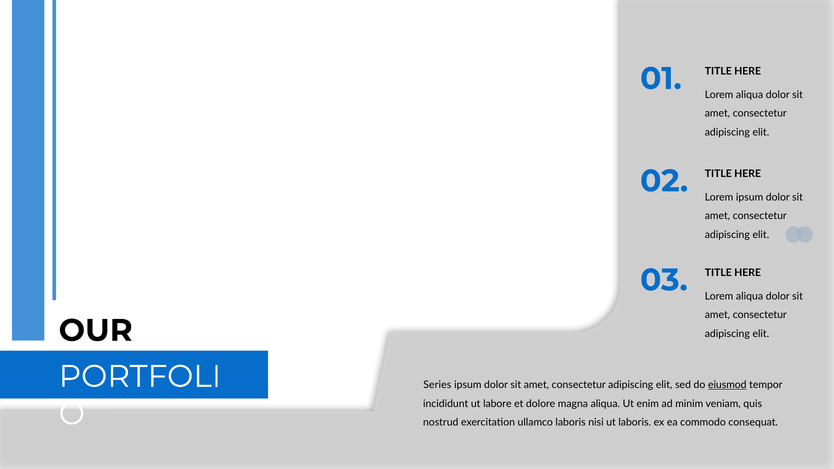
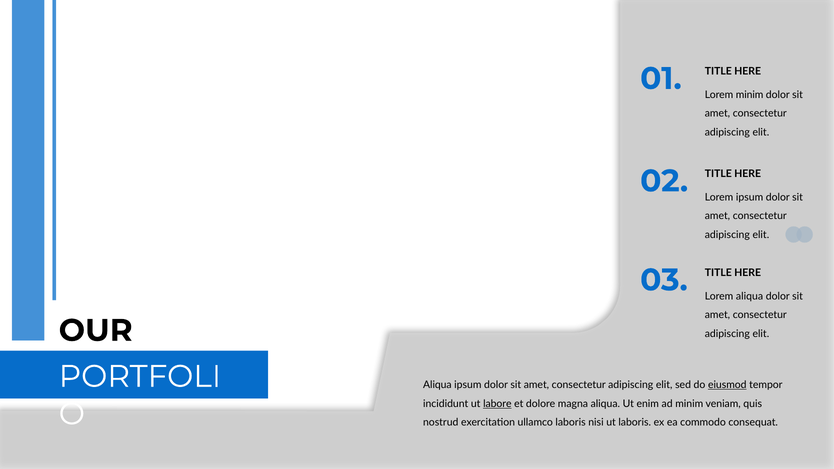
01 Lorem aliqua: aliqua -> minim (750, 95)
Series: Series -> Aliqua (437, 385)
labore underline: none -> present (497, 404)
